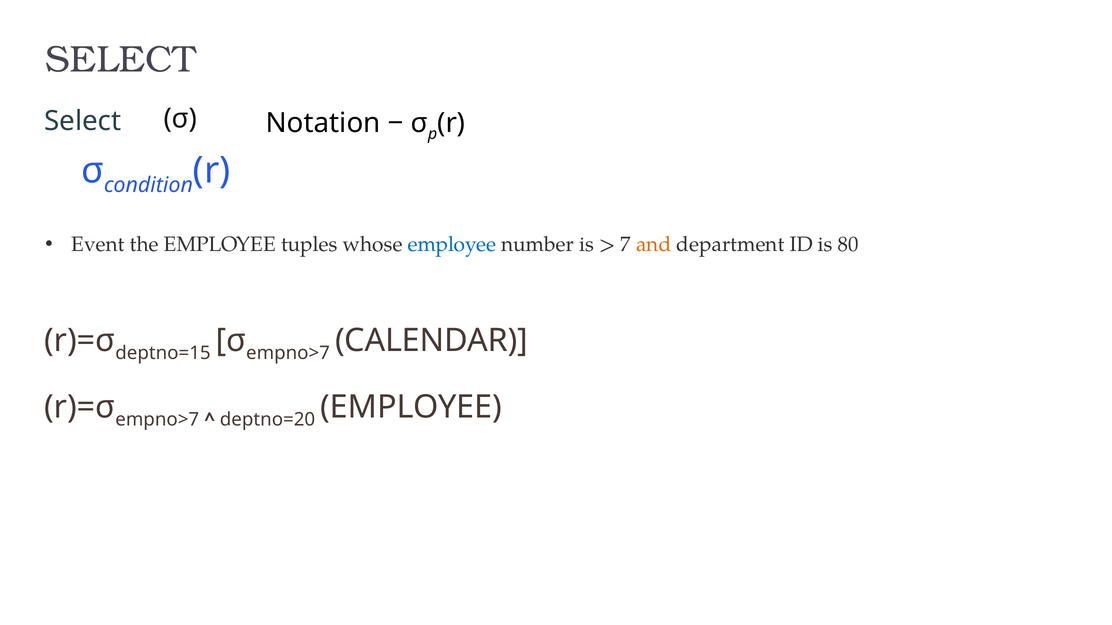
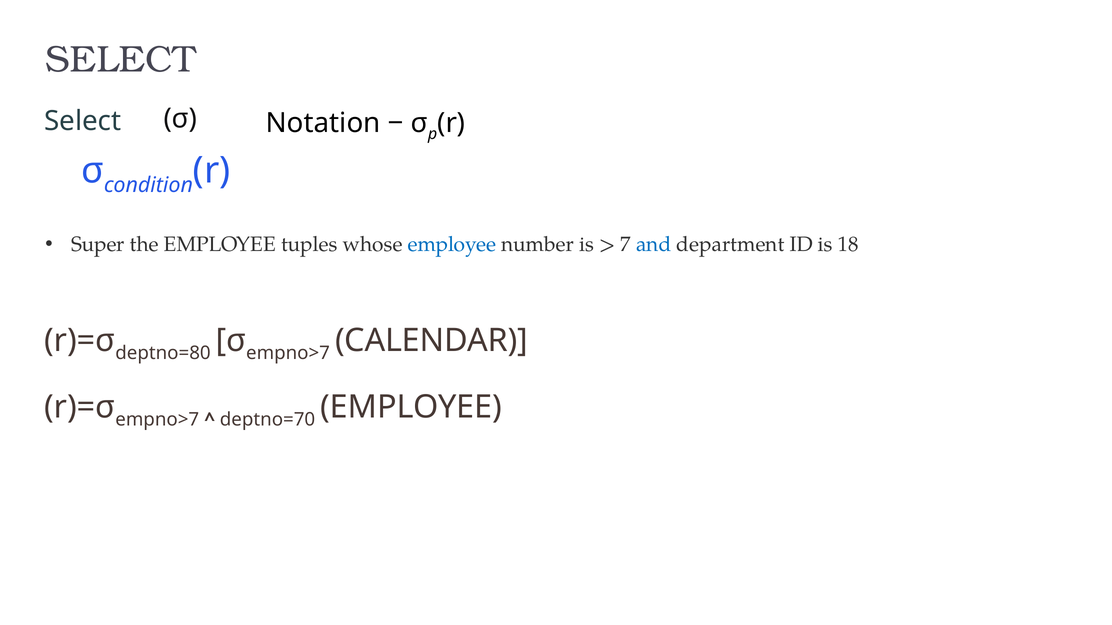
Event: Event -> Super (98, 245)
and colour: orange -> blue (654, 245)
80: 80 -> 18 (848, 245)
deptno=15: deptno=15 -> deptno=80 (163, 353)
deptno=20: deptno=20 -> deptno=70 (268, 420)
